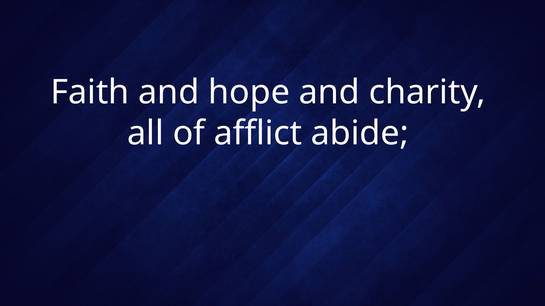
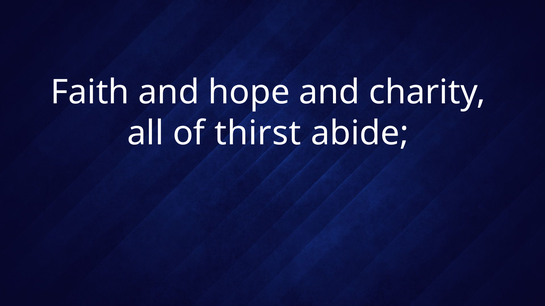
afflict: afflict -> thirst (258, 133)
